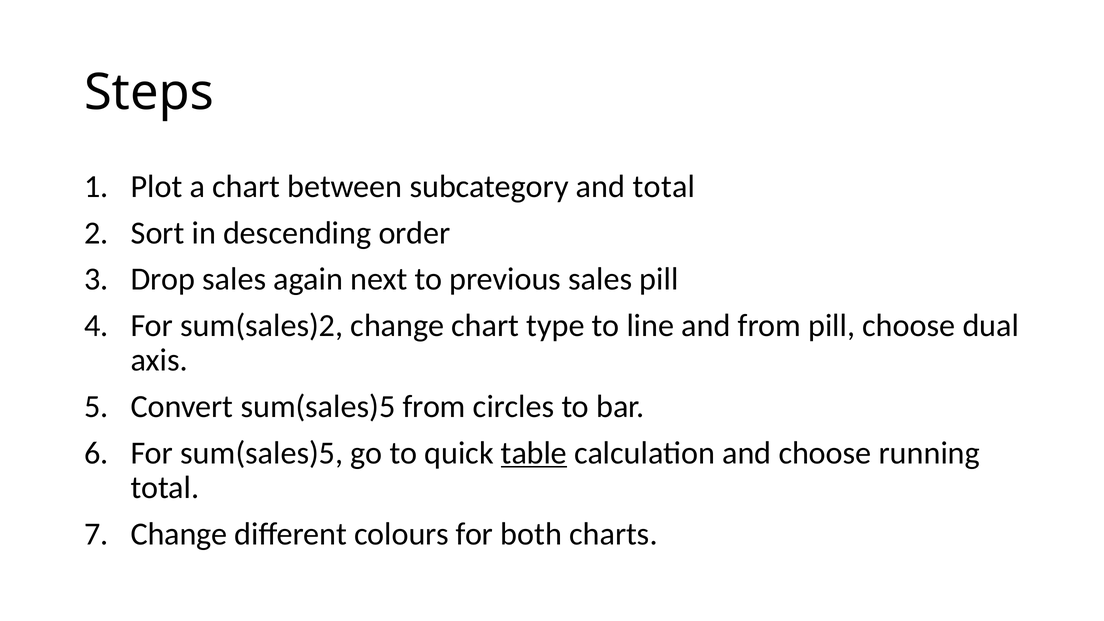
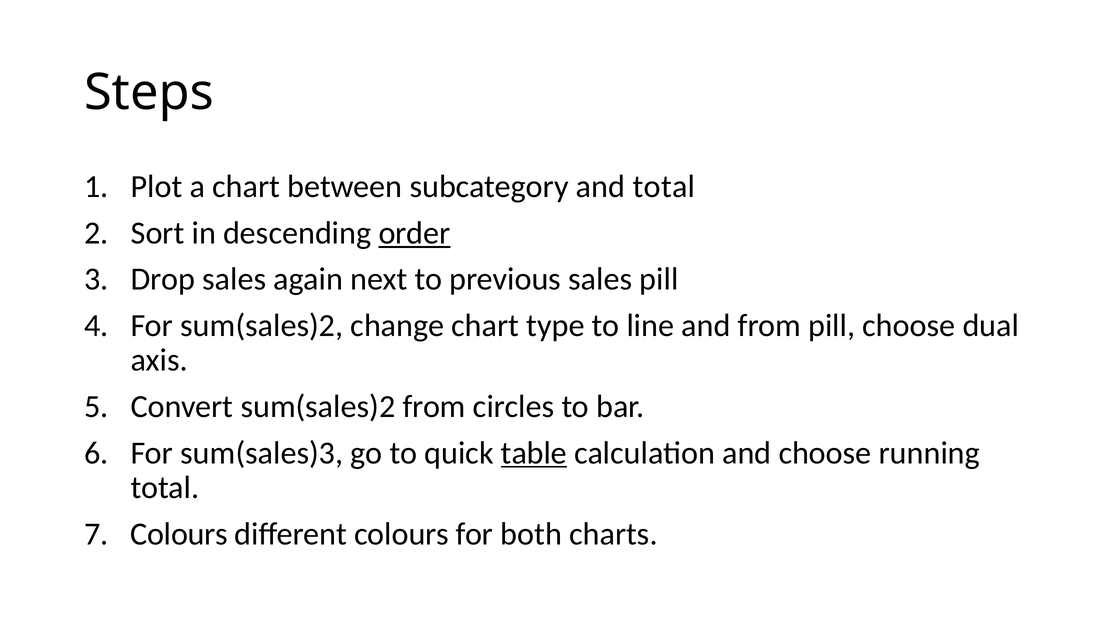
order underline: none -> present (414, 233)
Convert sum(sales)5: sum(sales)5 -> sum(sales)2 (318, 407)
For sum(sales)5: sum(sales)5 -> sum(sales)3 (262, 453)
Change: Change -> Colours (179, 534)
